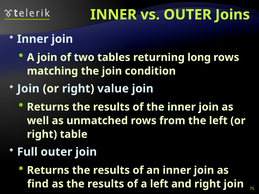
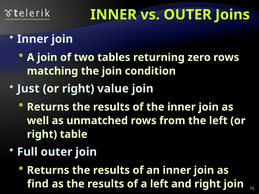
long: long -> zero (199, 57)
Join: Join -> Just (28, 89)
